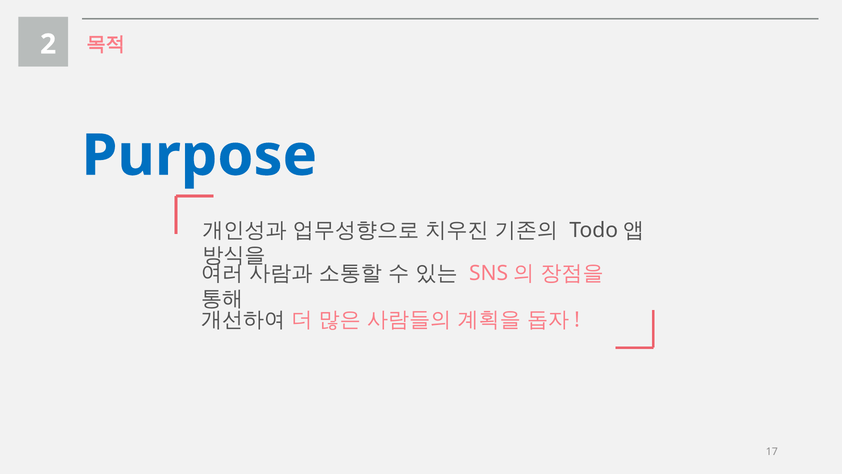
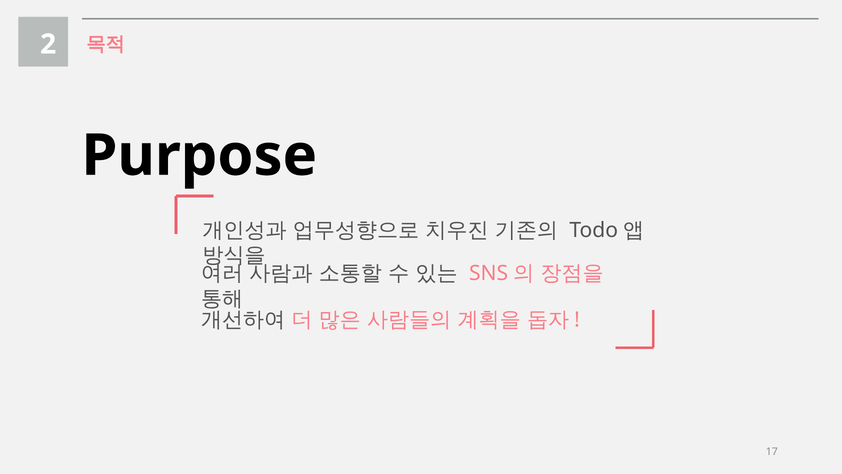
Purpose colour: blue -> black (199, 156)
